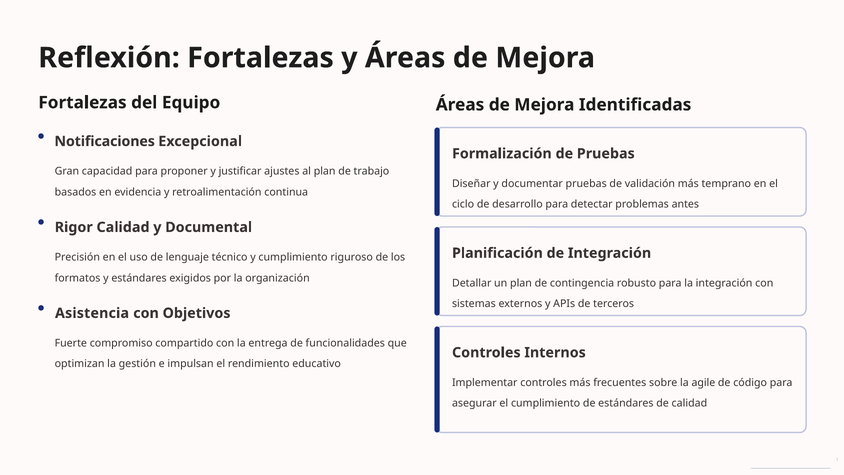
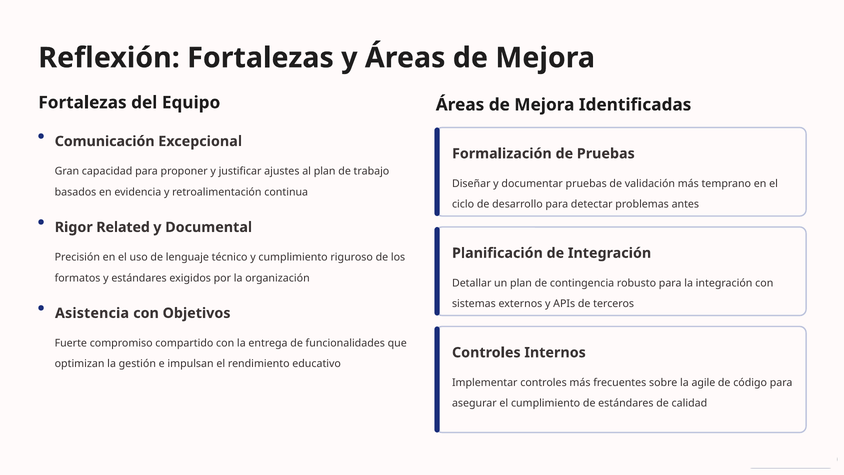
Notificaciones: Notificaciones -> Comunicación (105, 141)
Rigor Calidad: Calidad -> Related (123, 227)
